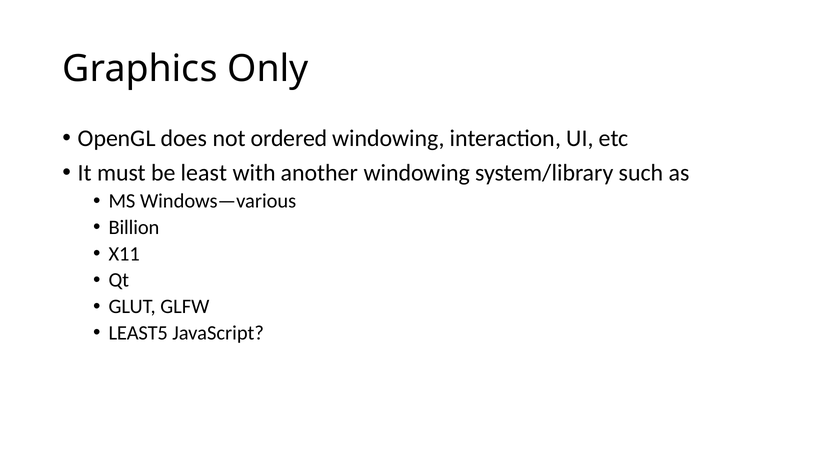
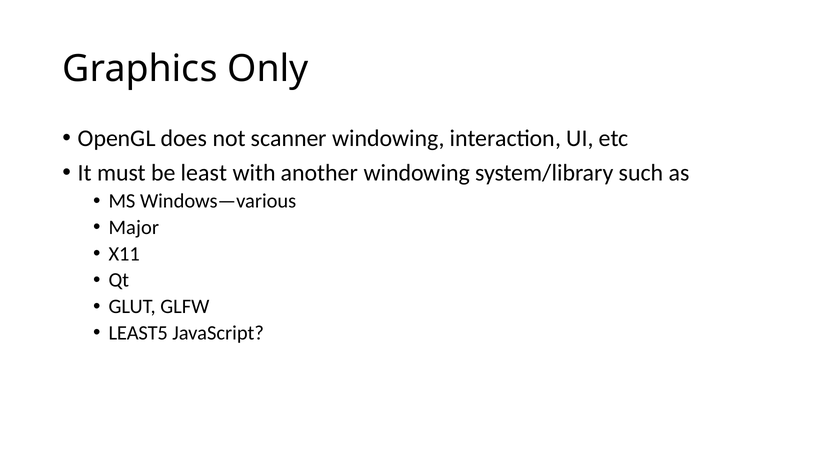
ordered: ordered -> scanner (289, 138)
Billion: Billion -> Major (134, 227)
